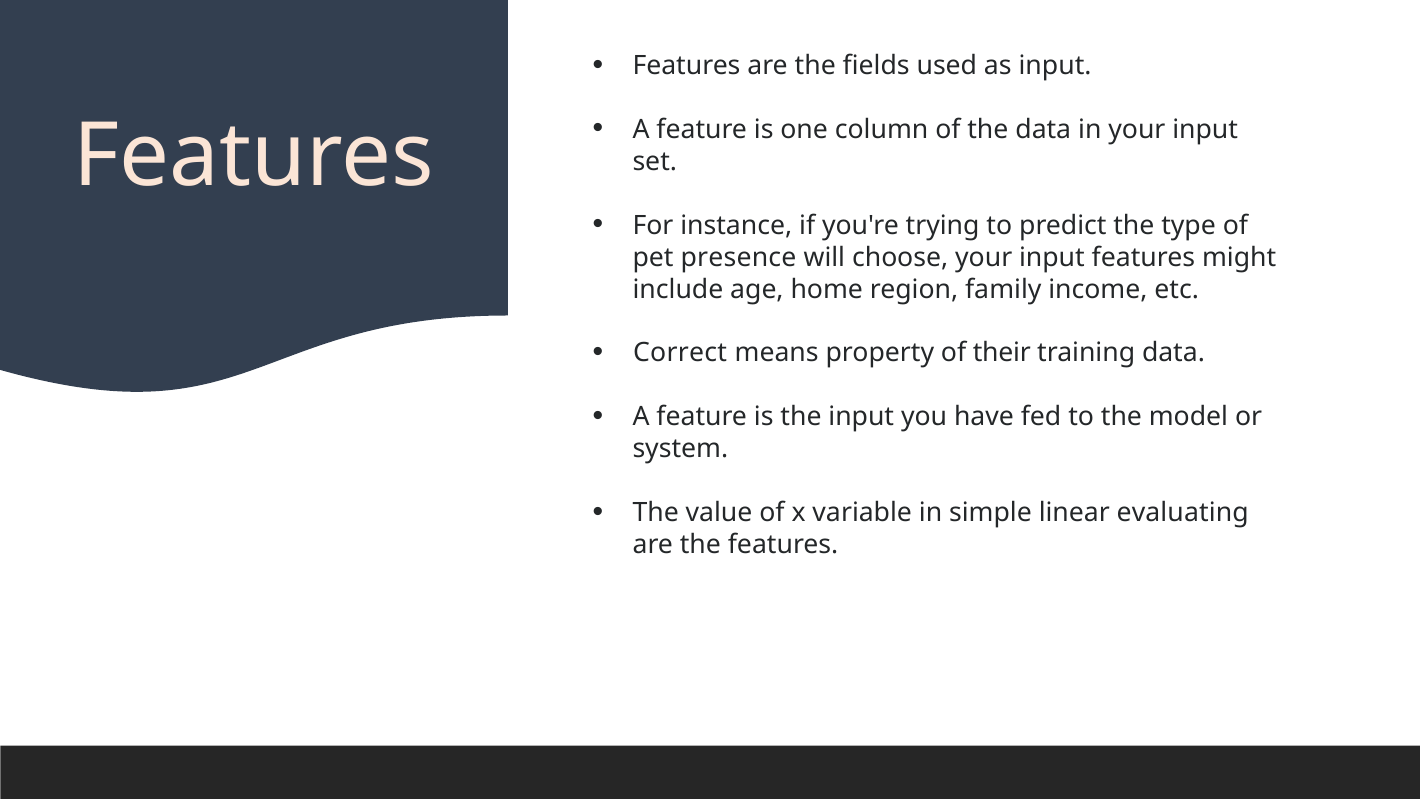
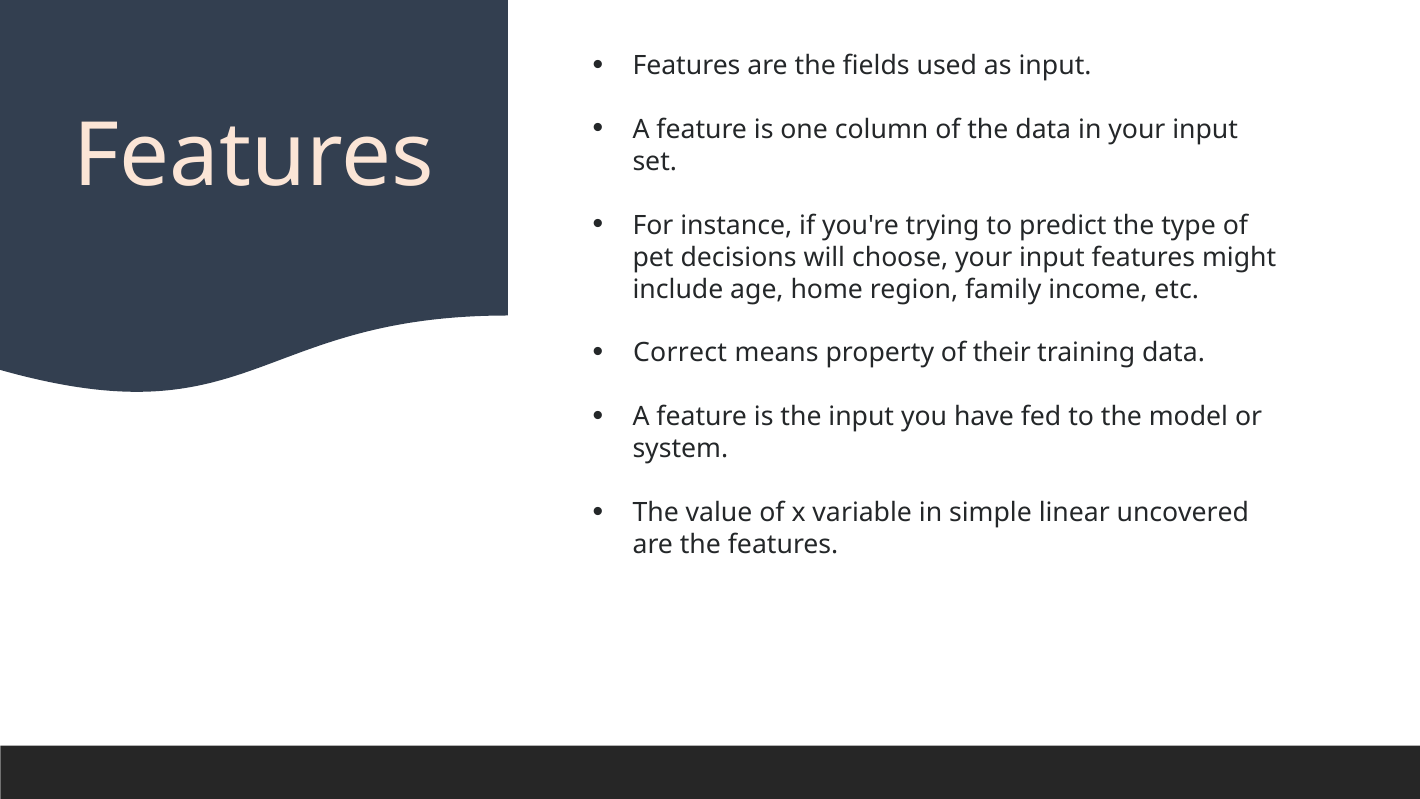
presence: presence -> decisions (739, 257)
evaluating: evaluating -> uncovered (1183, 513)
